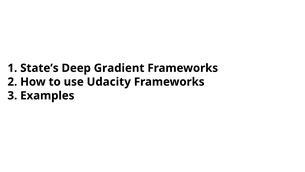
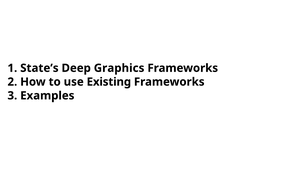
Gradient: Gradient -> Graphics (119, 68)
Udacity: Udacity -> Existing (109, 82)
